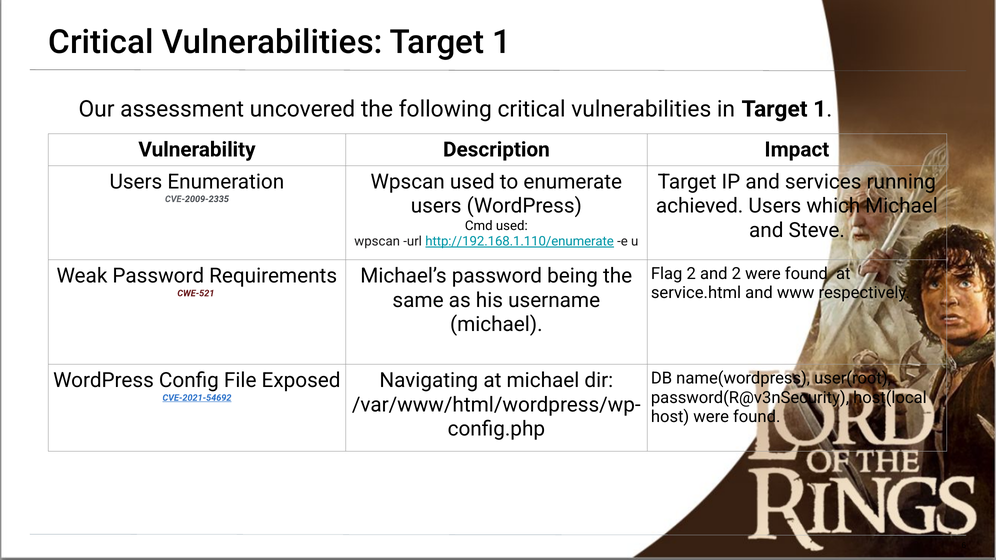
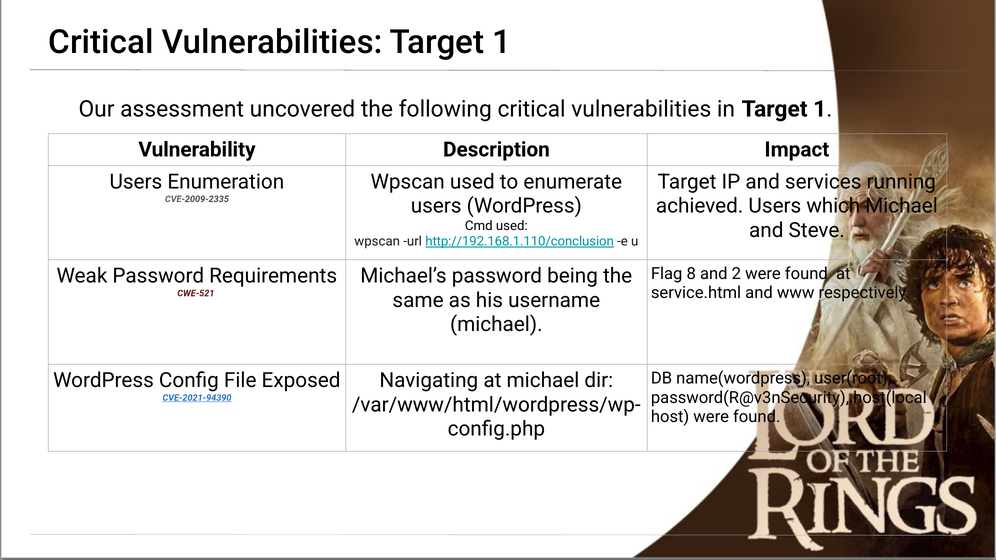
http://192.168.1.110/enumerate: http://192.168.1.110/enumerate -> http://192.168.1.110/conclusion (520, 242)
Flag 2: 2 -> 8 (691, 274)
CVE-2021-54692: CVE-2021-54692 -> CVE-2021-94390 (197, 398)
